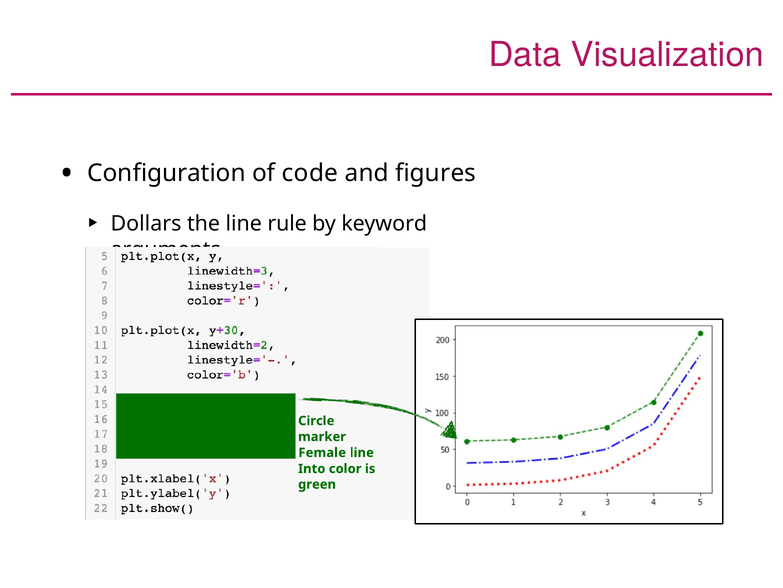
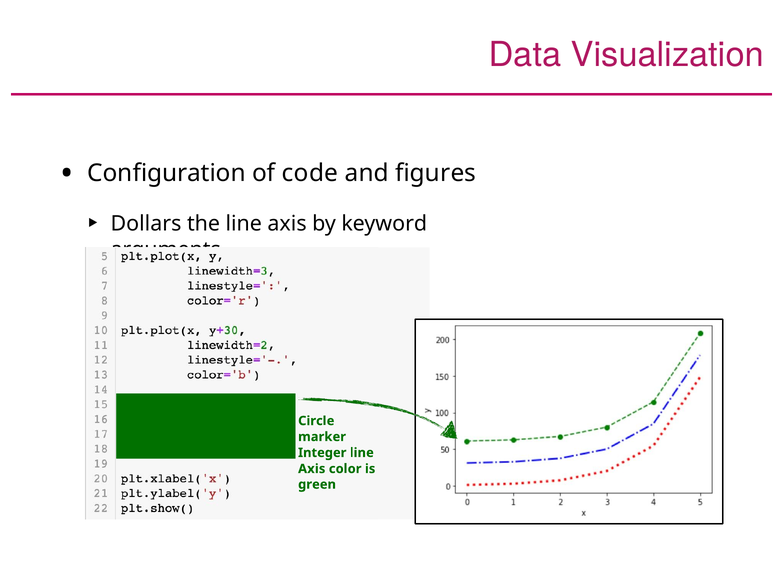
the line rule: rule -> axis (287, 224)
Female: Female -> Integer (322, 452)
Into: Into -> Axis (312, 468)
